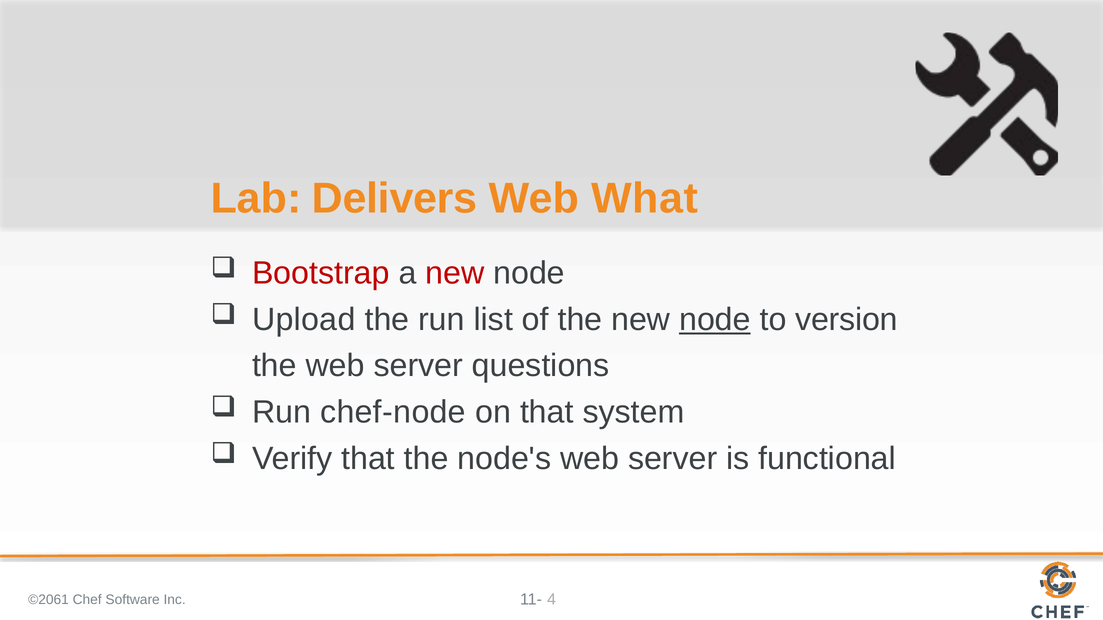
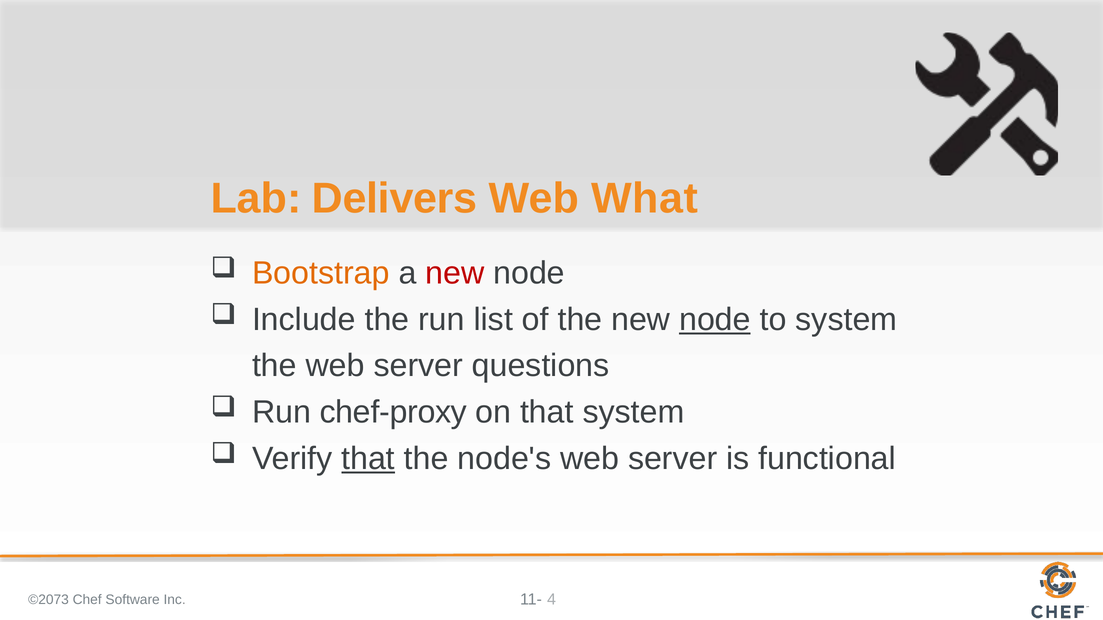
Bootstrap colour: red -> orange (321, 273)
Upload: Upload -> Include (304, 320)
to version: version -> system (846, 320)
chef-node: chef-node -> chef-proxy (393, 412)
that underline: none -> present (368, 459)
©2061: ©2061 -> ©2073 (49, 600)
